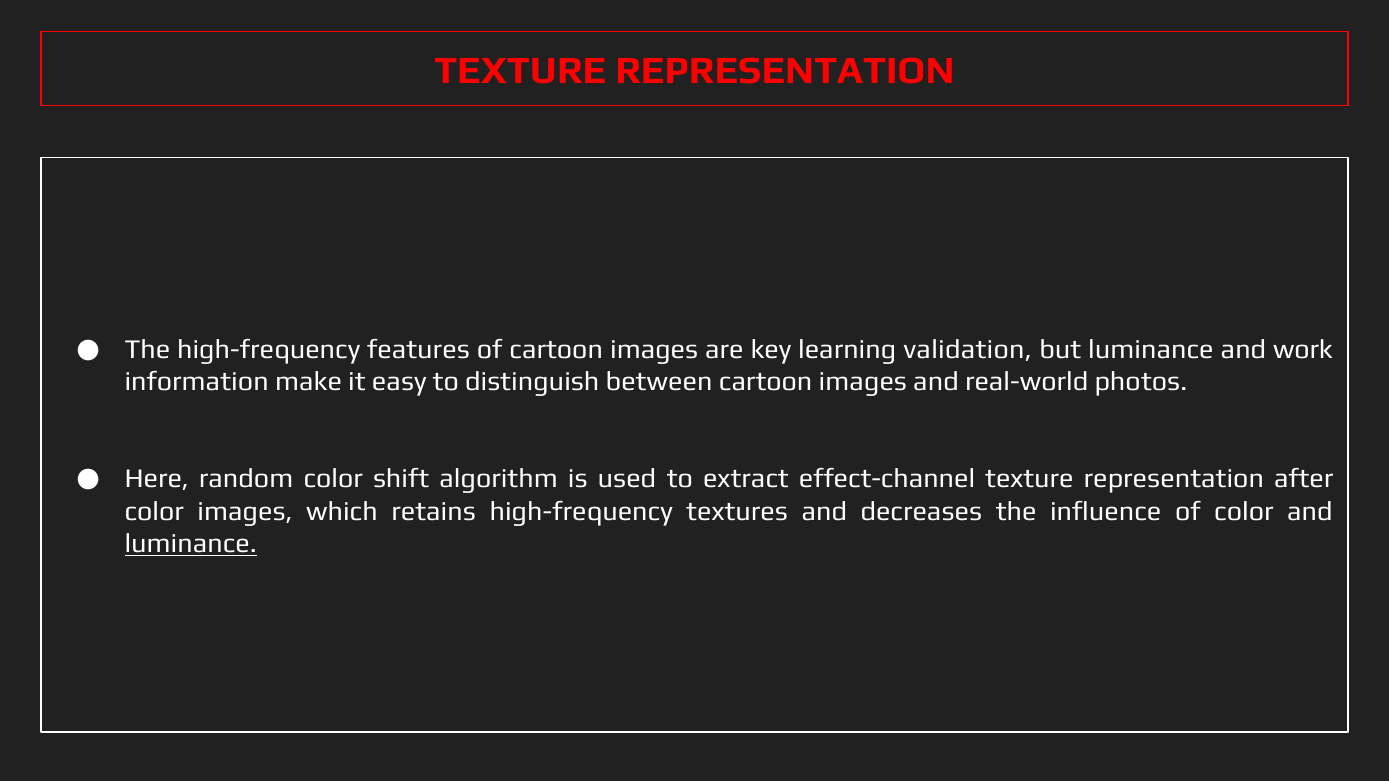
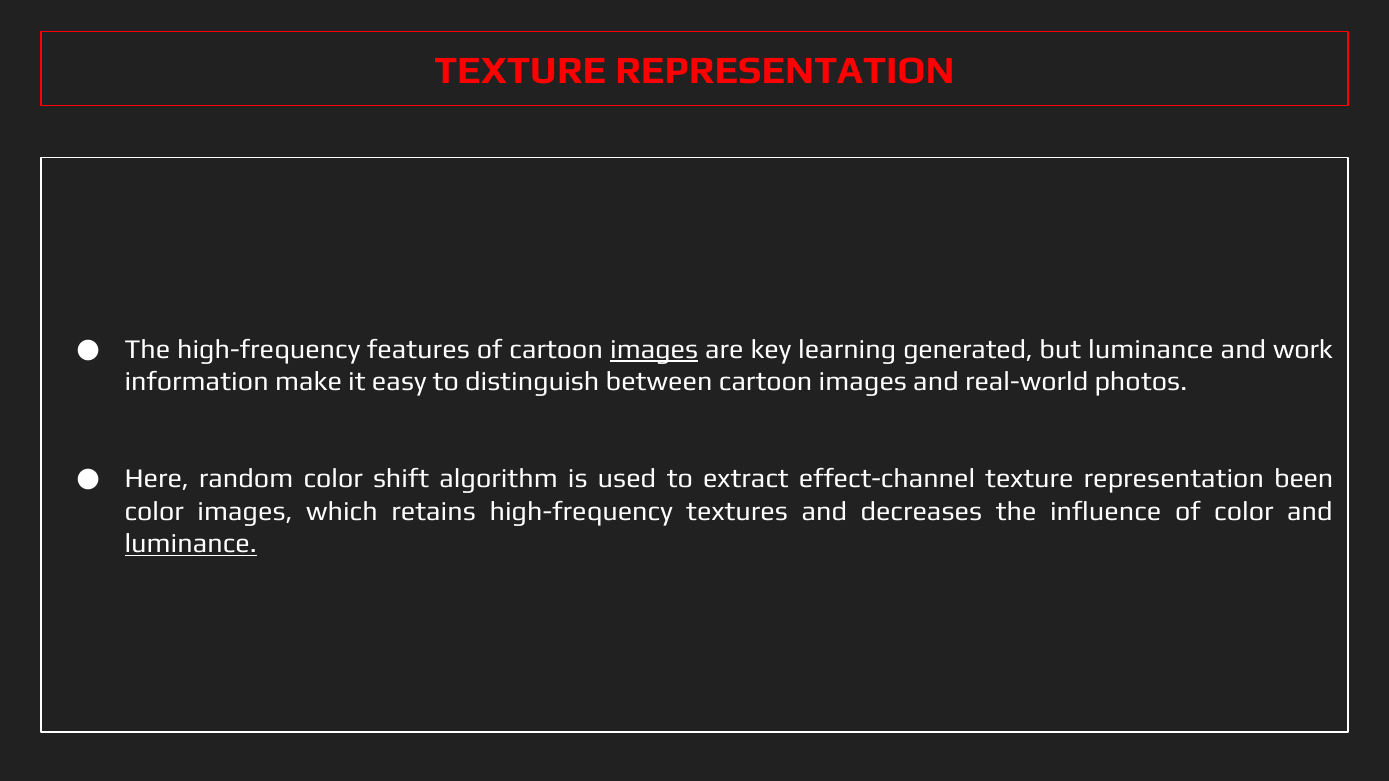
images underline: none -> present (654, 349)
validation: validation -> generated (968, 349)
after: after -> been (1304, 479)
